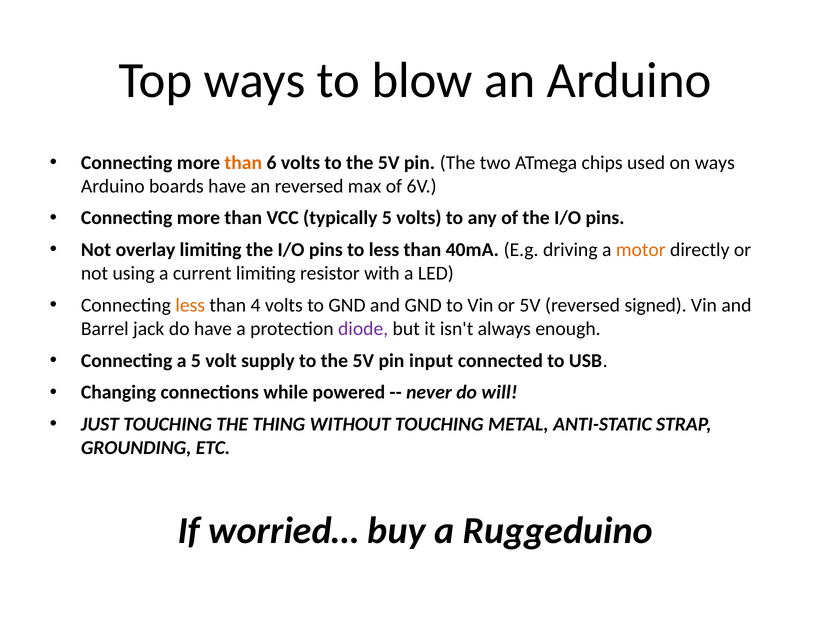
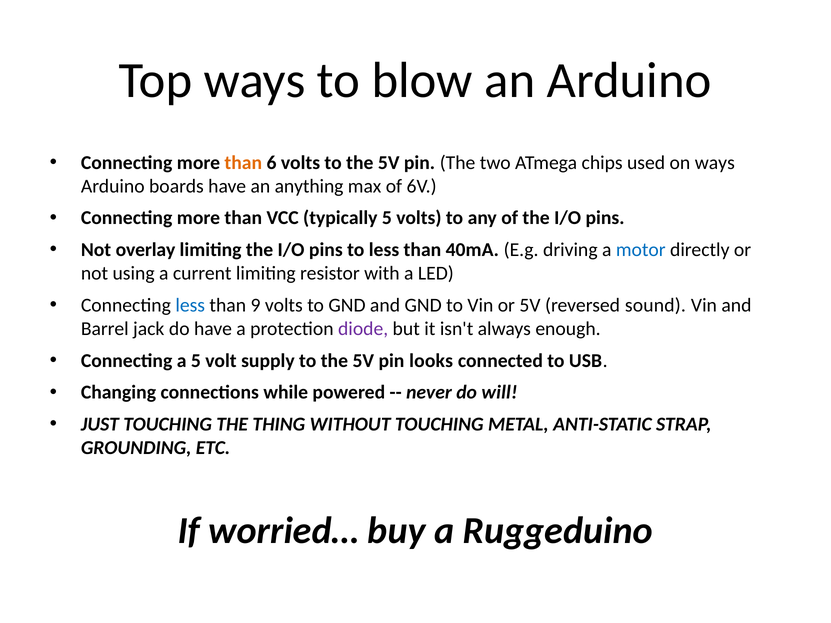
an reversed: reversed -> anything (309, 186)
motor colour: orange -> blue (641, 250)
less colour: orange -> blue (190, 305)
4: 4 -> 9 (256, 305)
signed: signed -> sound (655, 305)
input: input -> looks (431, 361)
